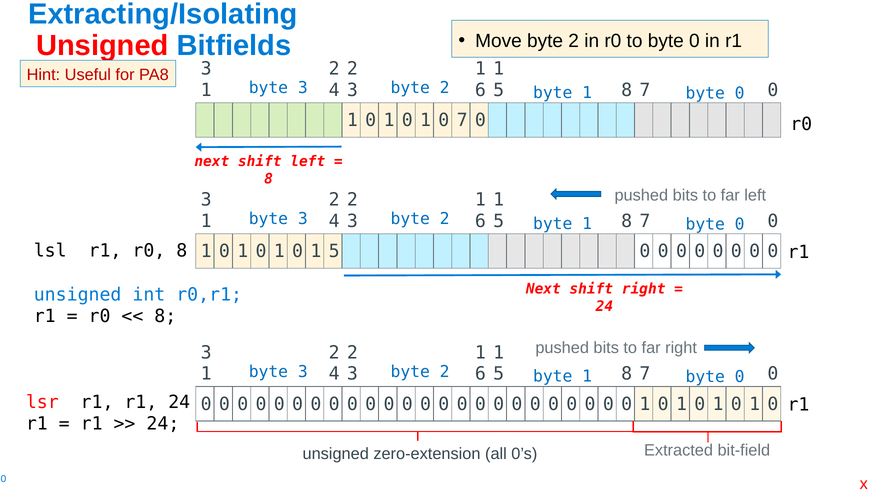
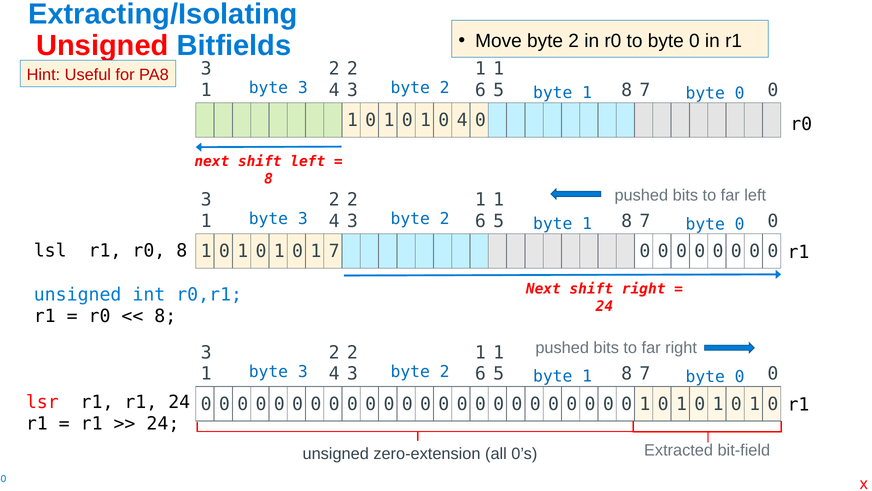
0 7: 7 -> 4 (462, 120)
0 1 5: 5 -> 7 (334, 251)
